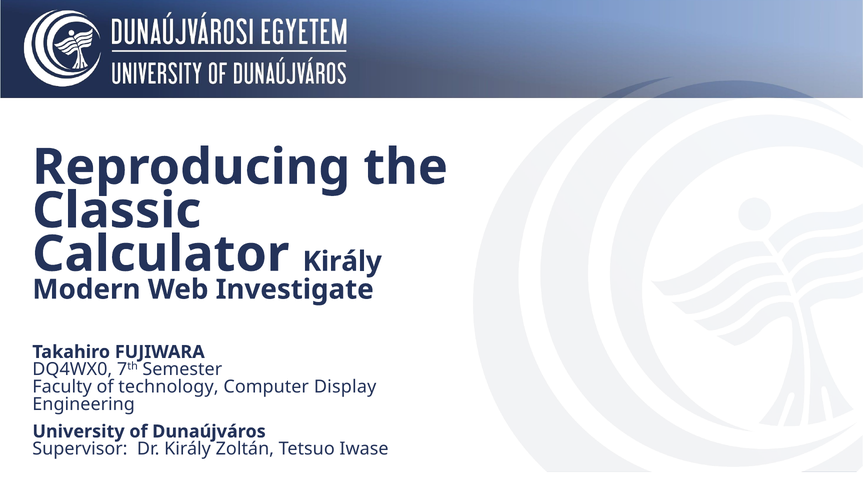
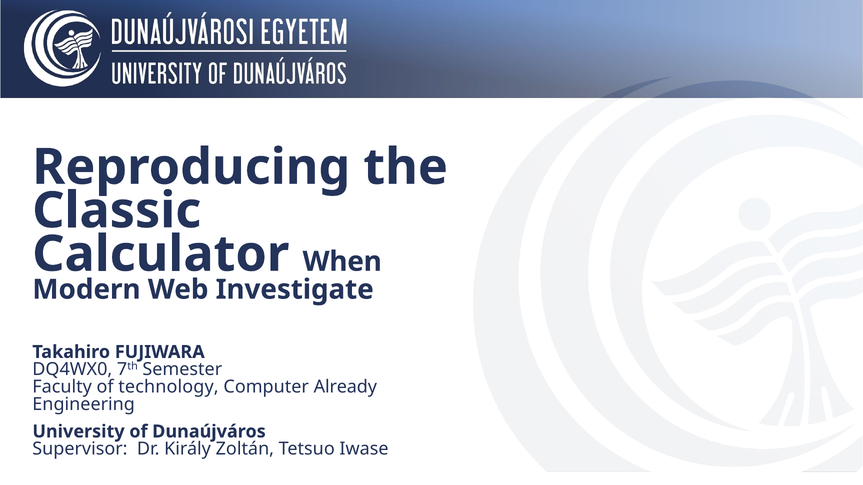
Király: Király -> When (342, 262)
Display: Display -> Already (345, 387)
